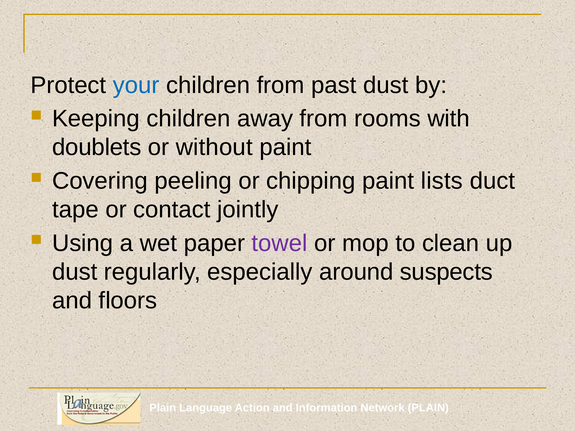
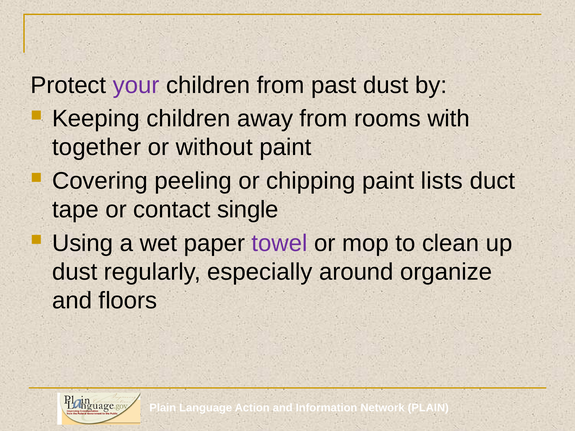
your colour: blue -> purple (136, 85)
doublets: doublets -> together (97, 148)
jointly: jointly -> single (248, 210)
suspects: suspects -> organize (446, 272)
